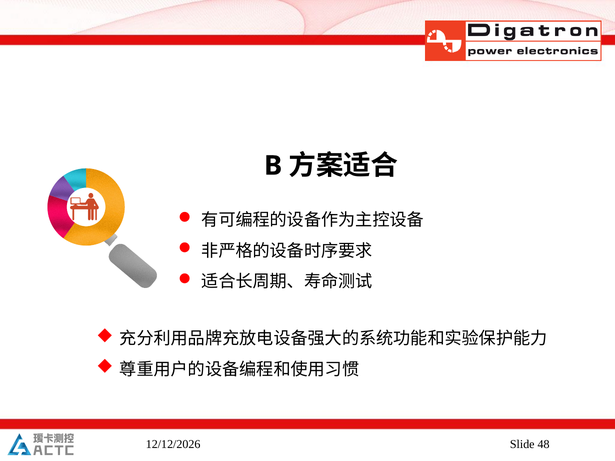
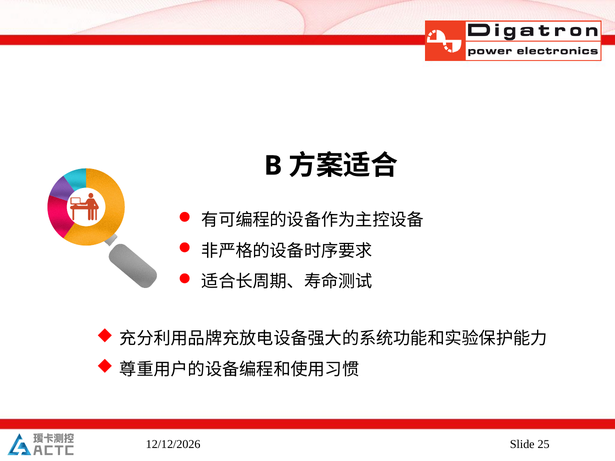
48: 48 -> 25 (544, 444)
